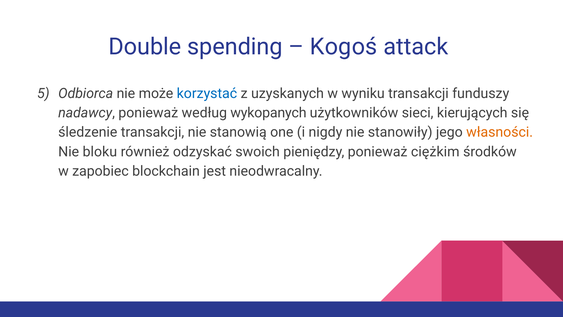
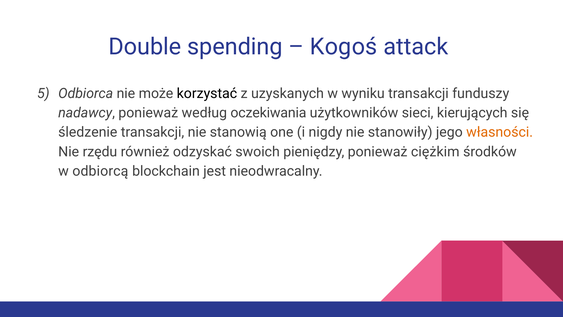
korzystać colour: blue -> black (207, 93)
wykopanych: wykopanych -> oczekiwania (268, 113)
bloku: bloku -> rzędu (100, 152)
zapobiec: zapobiec -> odbiorcą (100, 171)
